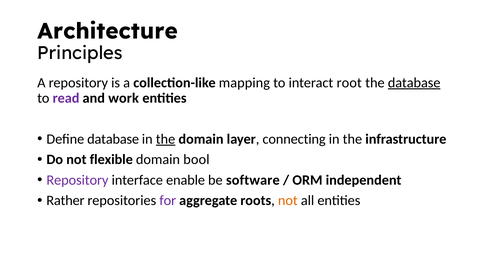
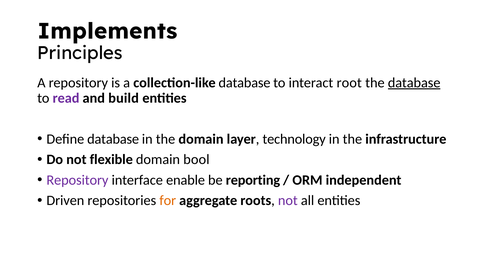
Architecture: Architecture -> Implements (107, 31)
collection-like mapping: mapping -> database (245, 83)
work: work -> build (124, 98)
the underline: present -> none (166, 139)
connecting: connecting -> technology (294, 139)
software: software -> reporting (253, 180)
Rather: Rather -> Driven (65, 201)
for colour: purple -> orange (168, 201)
not colour: orange -> purple (288, 201)
